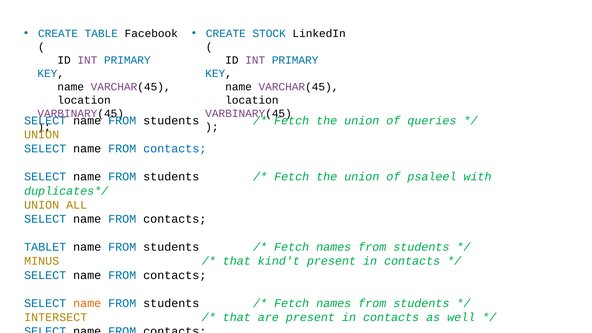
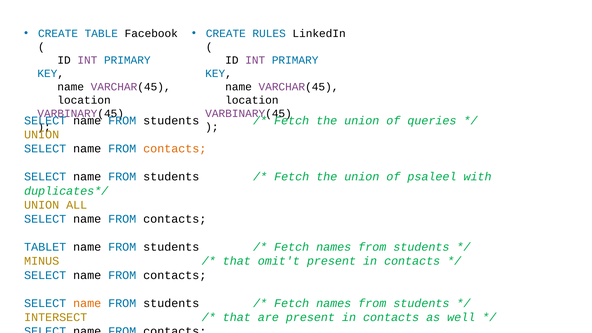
STOCK: STOCK -> RULES (269, 34)
contacts colour: blue -> orange (175, 149)
kind't: kind't -> omit't (279, 261)
